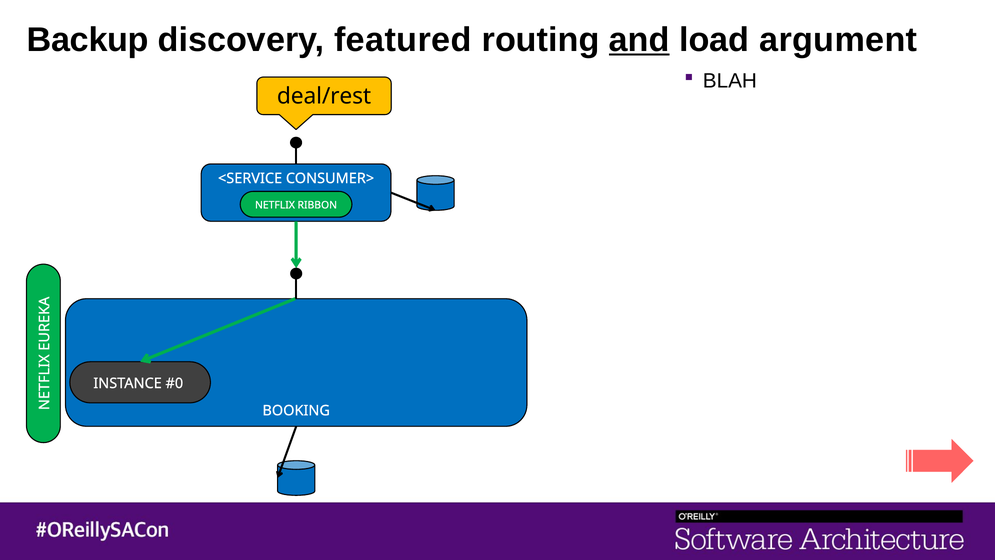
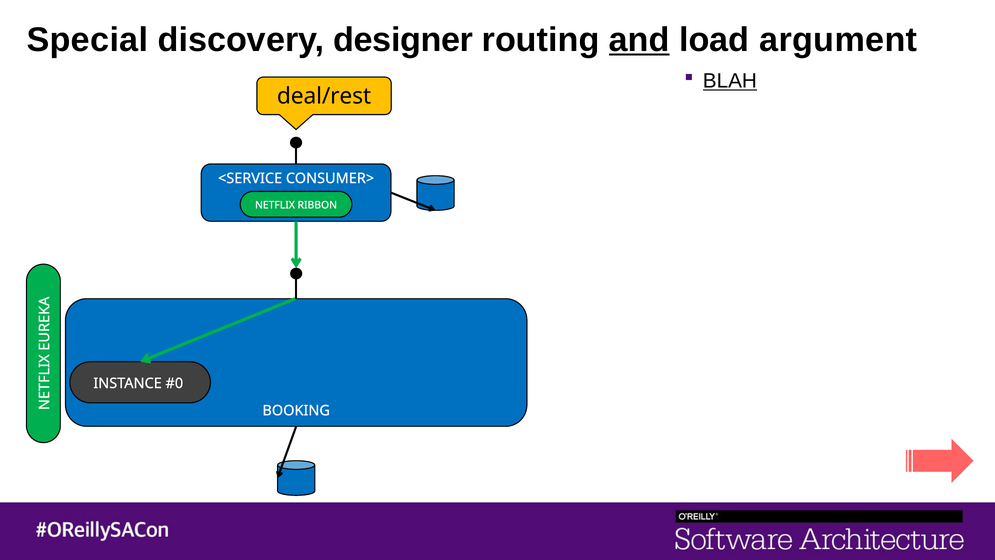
Backup: Backup -> Special (87, 40)
featured: featured -> designer (403, 40)
BLAH underline: none -> present (730, 81)
